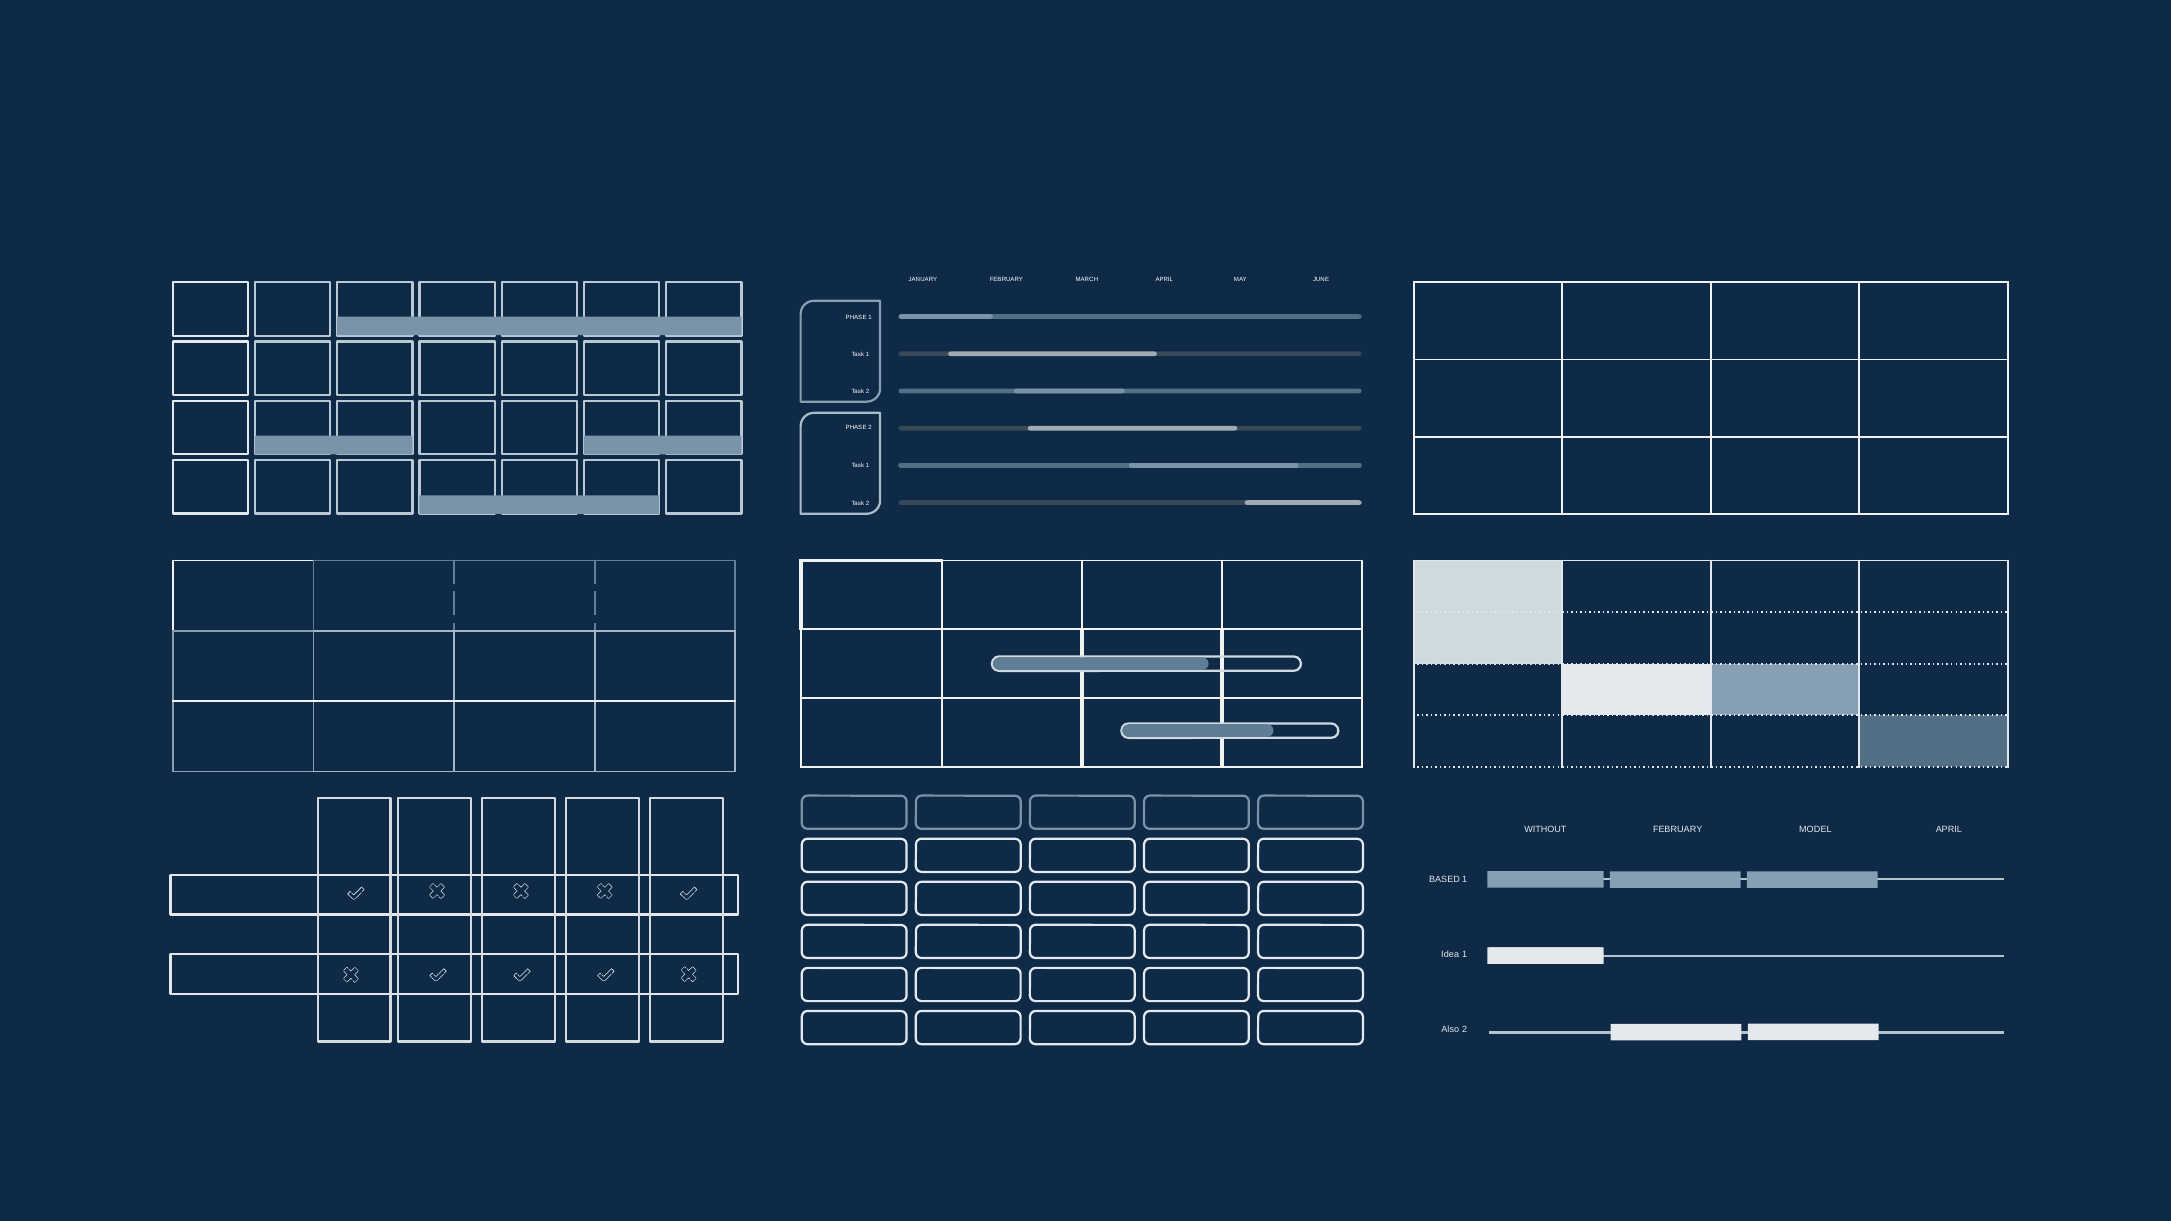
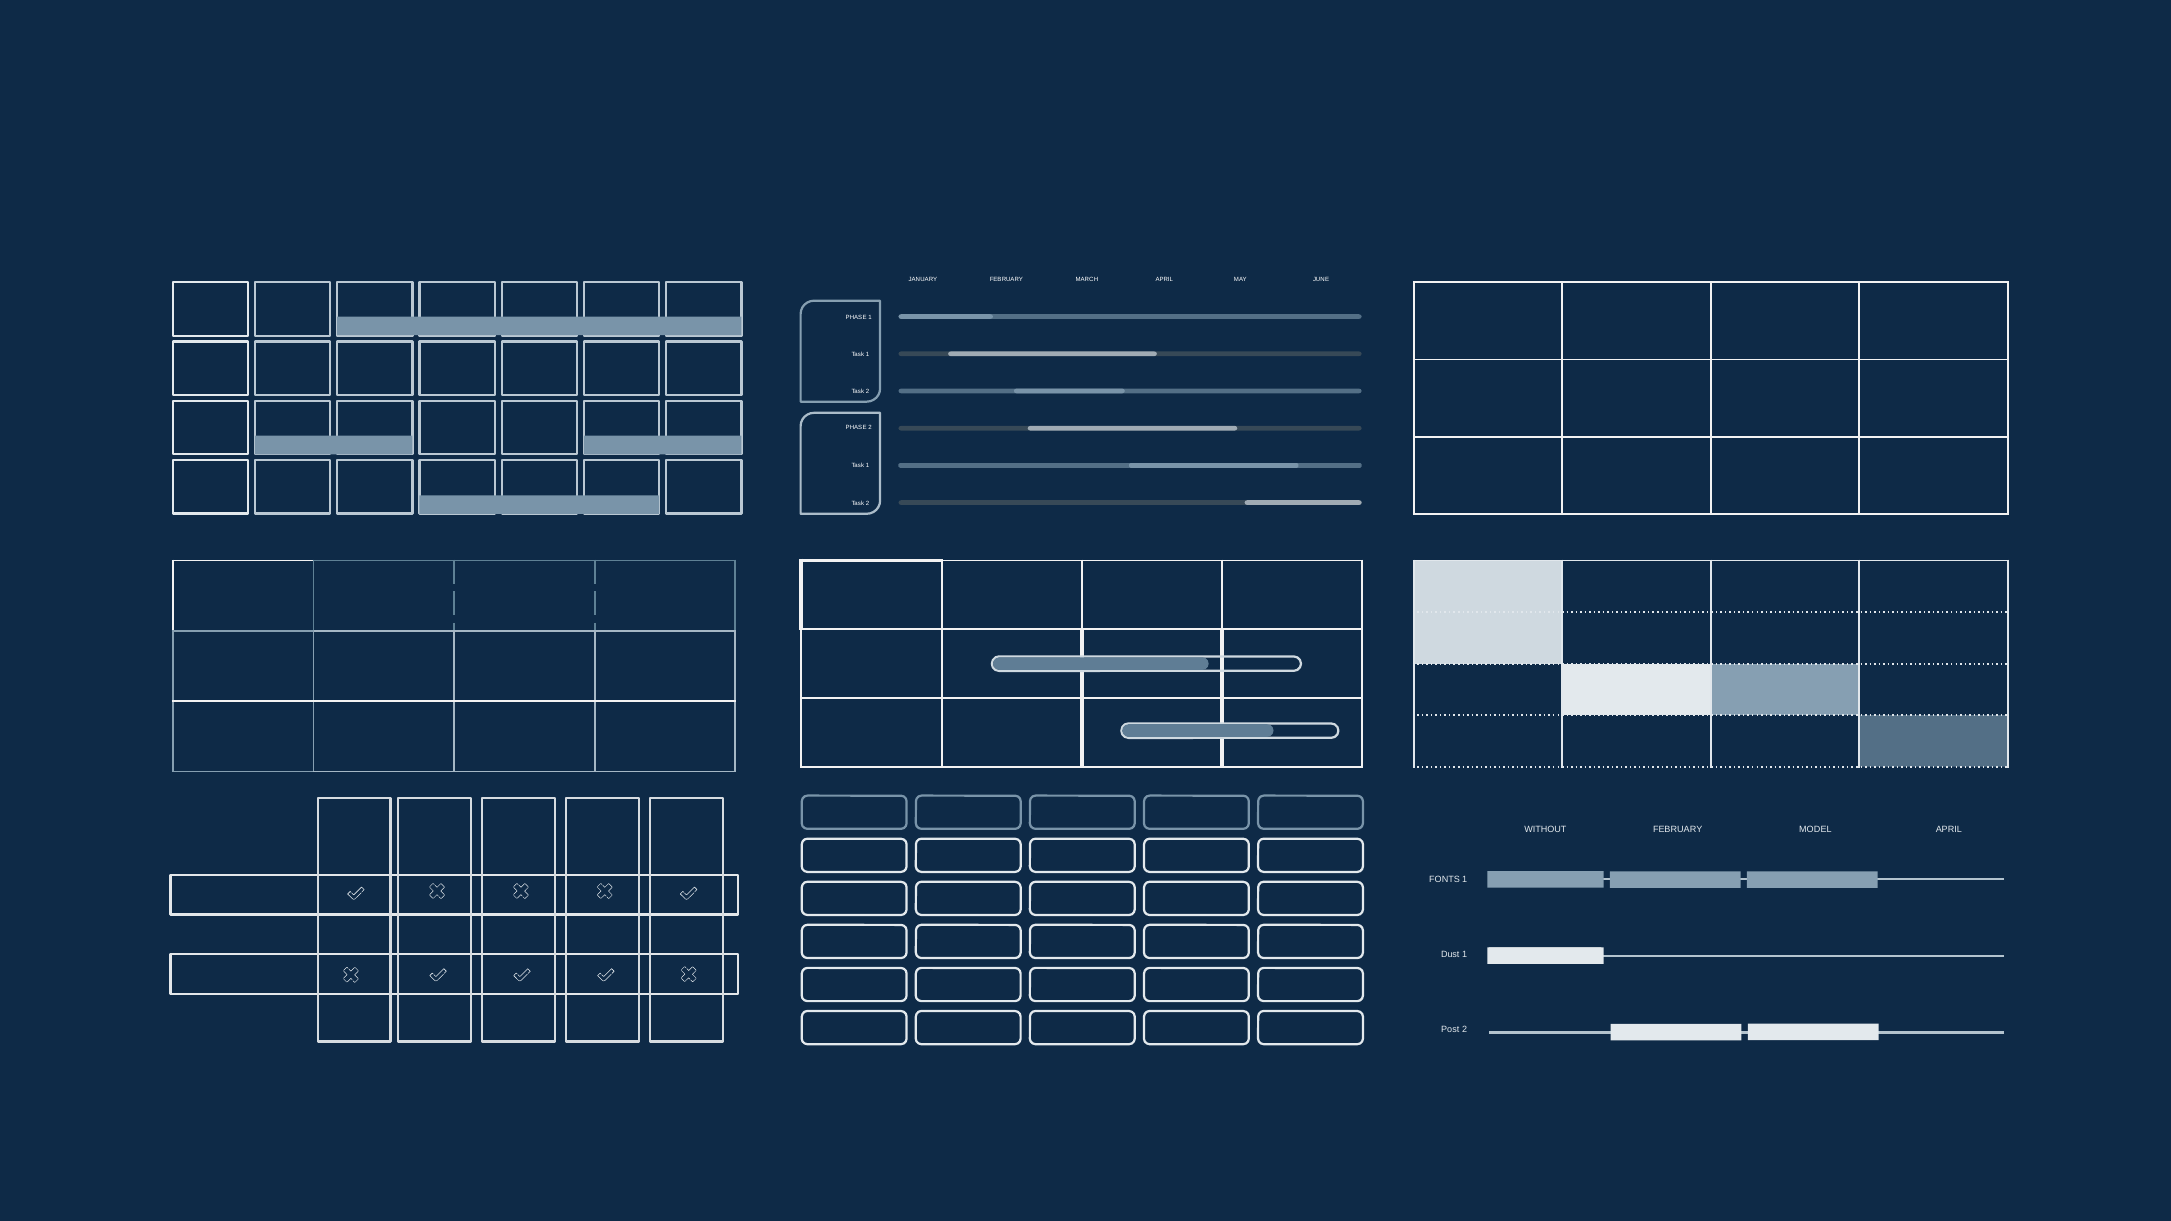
BASED: BASED -> FONTS (1445, 880)
Idea: Idea -> Dust (1450, 955)
Also: Also -> Post (1450, 1030)
